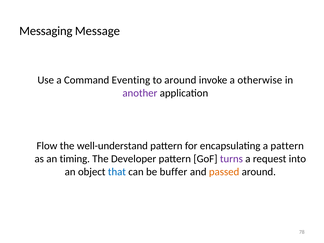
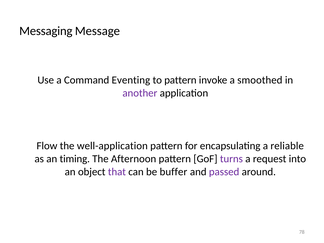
to around: around -> pattern (180, 80)
otherwise: otherwise -> smoothed (260, 80)
well-understand: well-understand -> well-application (112, 146)
a pattern: pattern -> reliable (287, 146)
Developer: Developer -> Afternoon (134, 159)
that colour: blue -> purple (117, 172)
passed colour: orange -> purple (224, 172)
